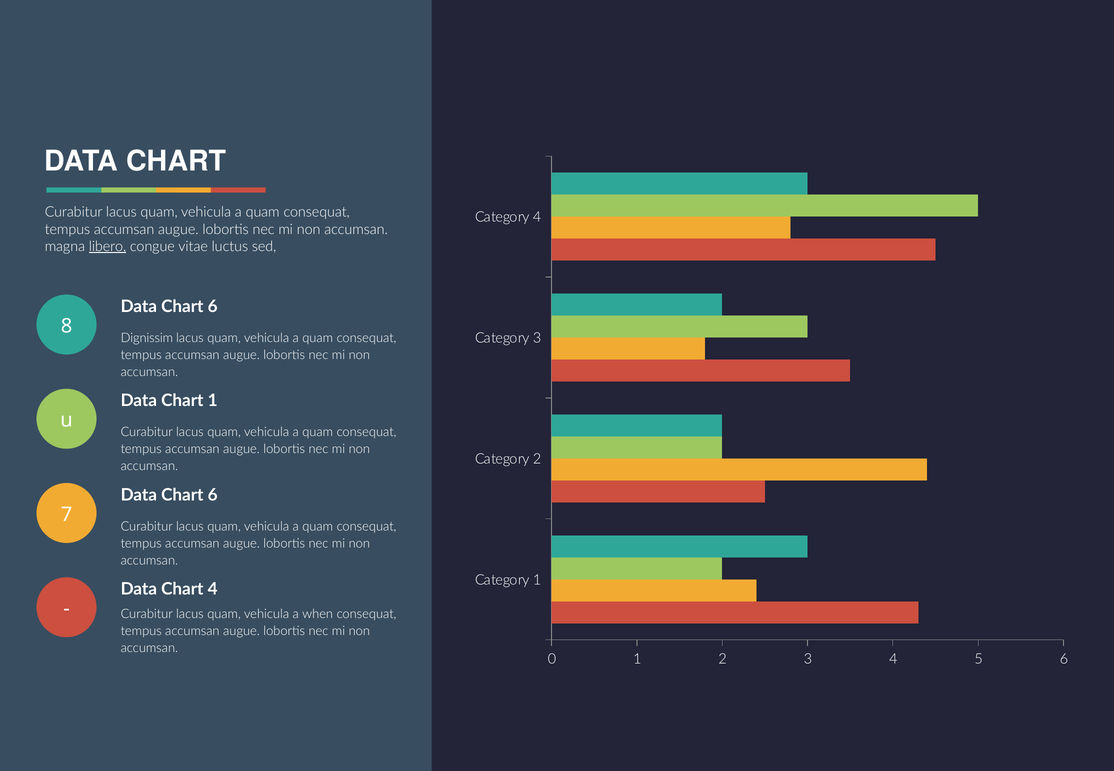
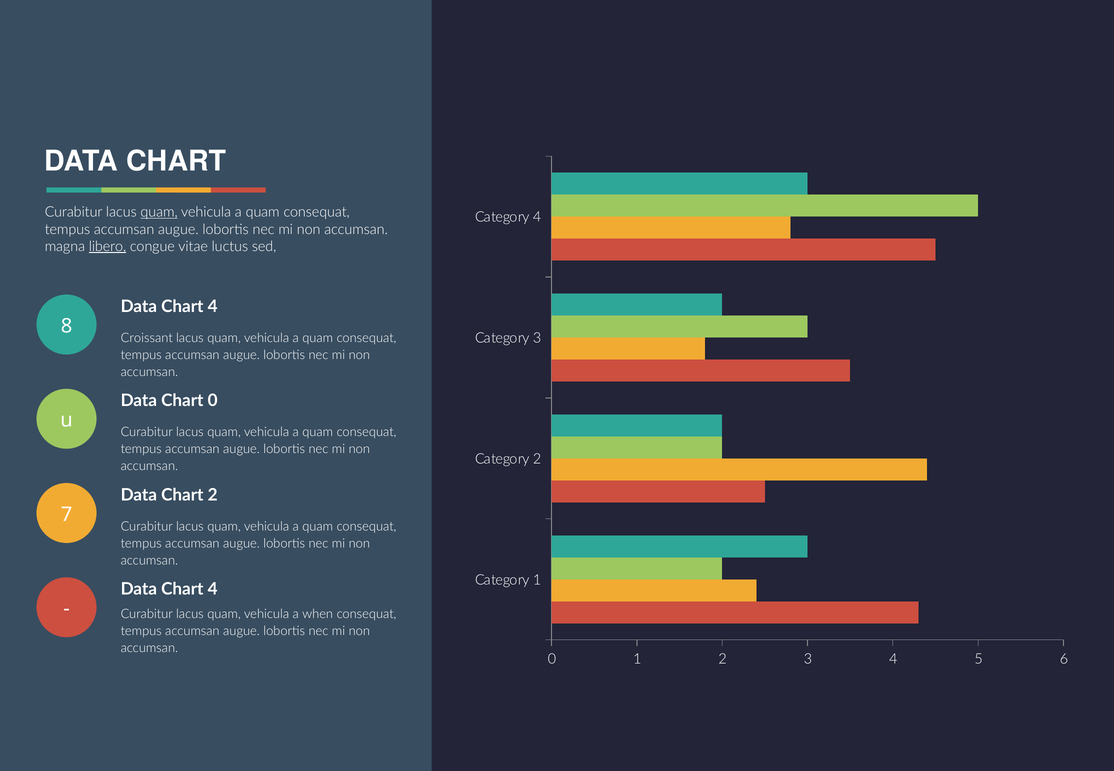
quam underline: none -> present (159, 212)
6: 6 -> 4 (213, 307)
Dignissim: Dignissim -> Croissant (147, 338)
Chart 1: 1 -> 0 (213, 401)
6: 6 -> 2 (213, 495)
